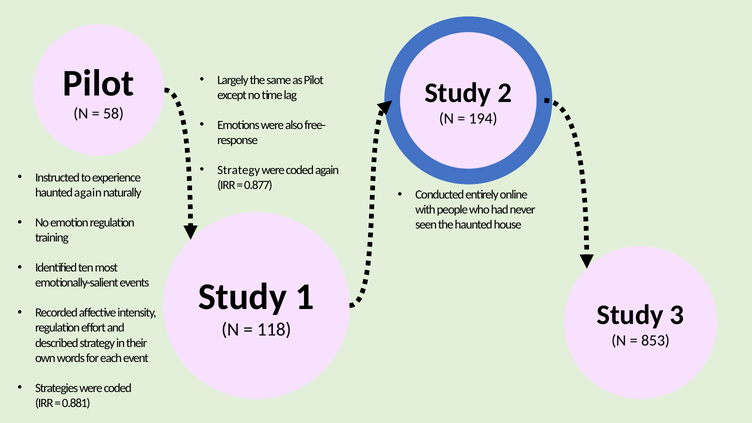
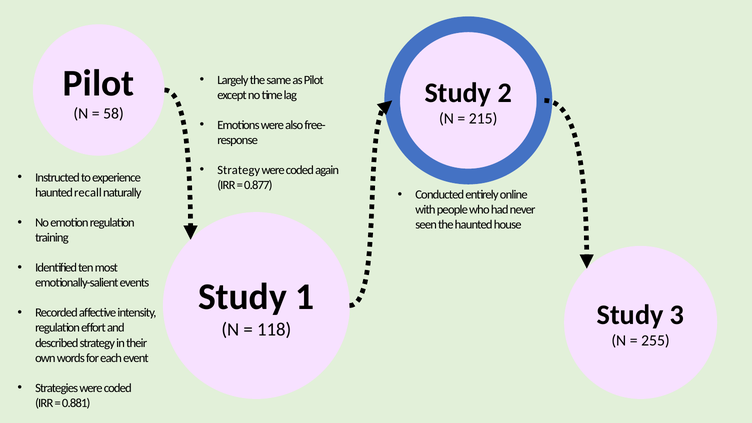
194: 194 -> 215 (483, 118)
haunted again: again -> recall (88, 193)
853: 853 -> 255 (655, 340)
